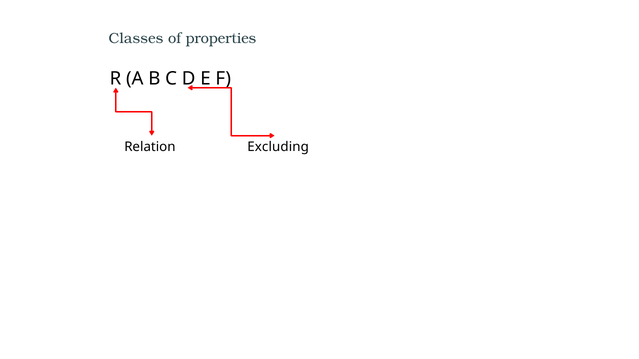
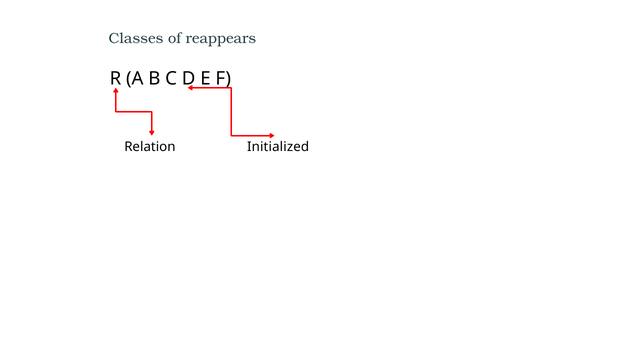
properties: properties -> reappears (221, 38)
Excluding: Excluding -> Initialized (278, 147)
